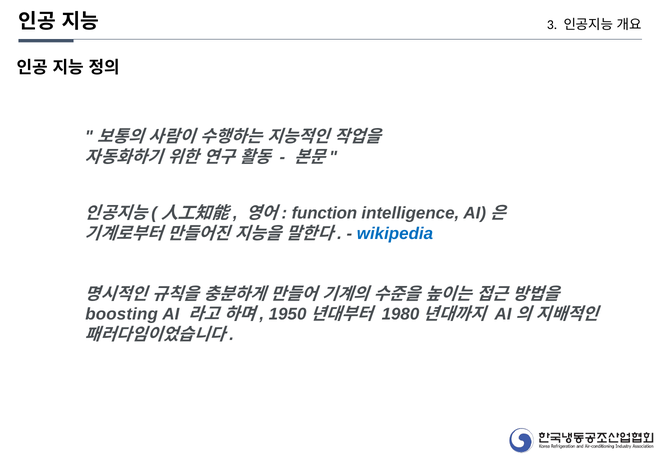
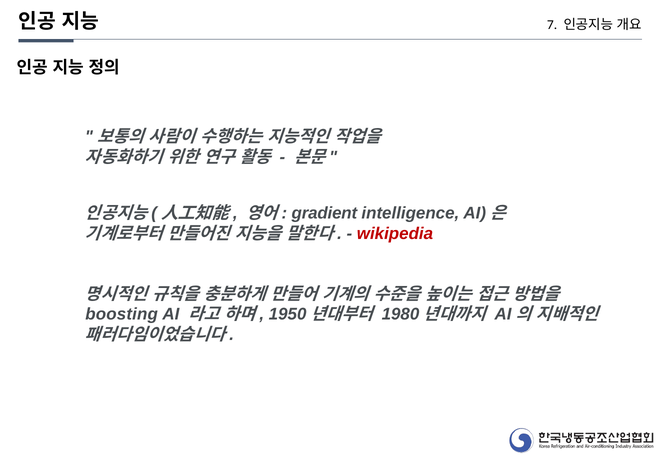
3: 3 -> 7 (552, 25)
function: function -> gradient (324, 213)
wikipedia colour: blue -> red (395, 233)
